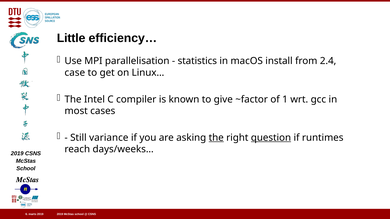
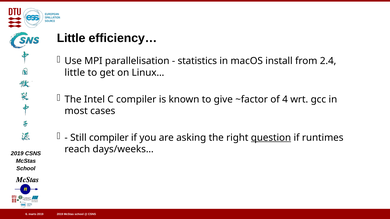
case: case -> little (75, 73)
1: 1 -> 4 (285, 100)
Still variance: variance -> compiler (109, 138)
the underline: present -> none (216, 138)
